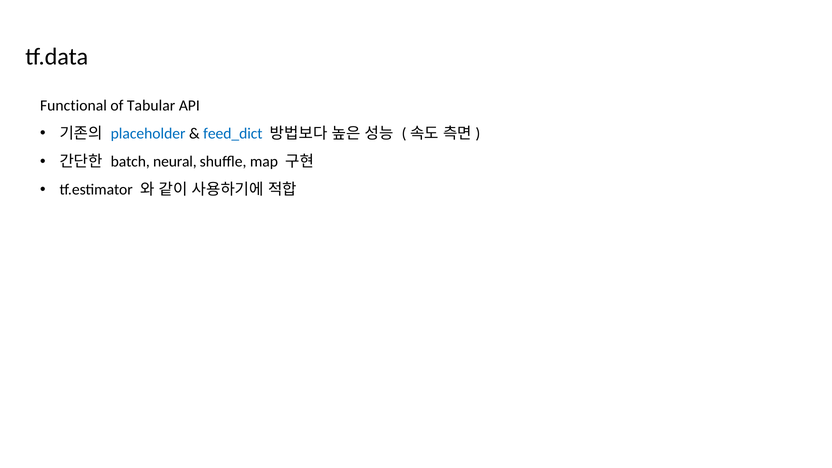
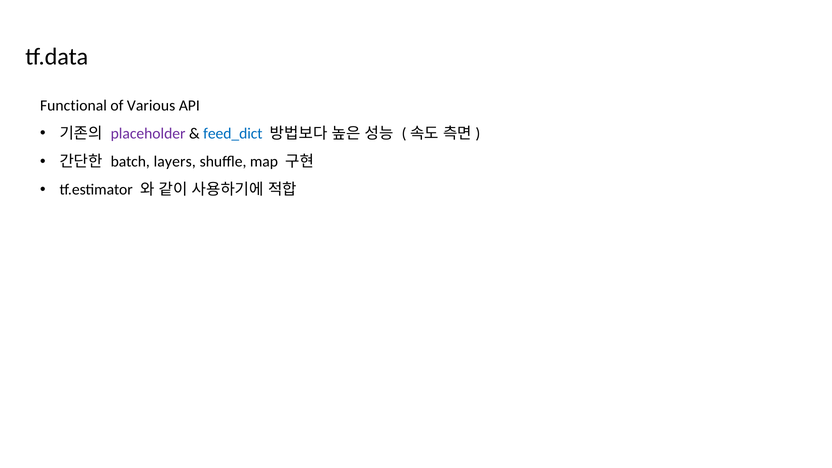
Tabular: Tabular -> Various (151, 106)
placeholder colour: blue -> purple (148, 134)
neural: neural -> layers (175, 162)
